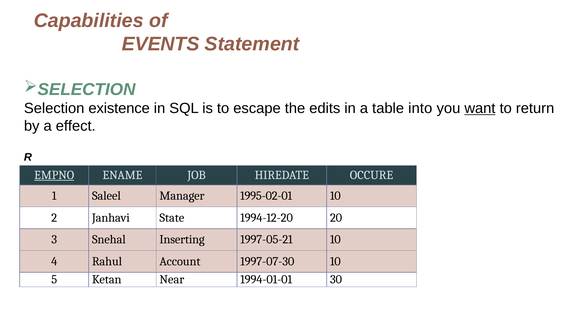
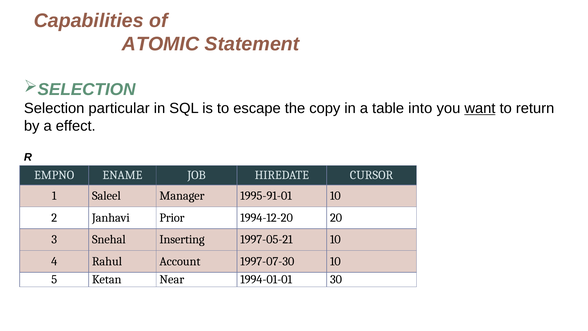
EVENTS: EVENTS -> ATOMIC (161, 44)
existence: existence -> particular (119, 108)
edits: edits -> copy (325, 108)
EMPNO underline: present -> none (54, 175)
OCCURE: OCCURE -> CURSOR (372, 175)
1995-02-01: 1995-02-01 -> 1995-91-01 (266, 196)
State: State -> Prior (172, 217)
